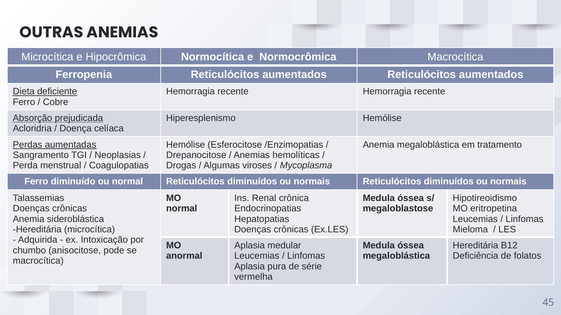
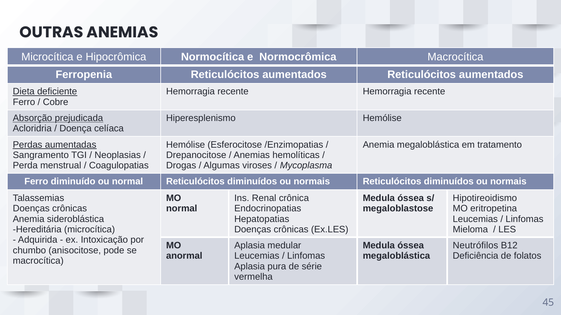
Hereditária: Hereditária -> Neutrófilos (475, 246)
